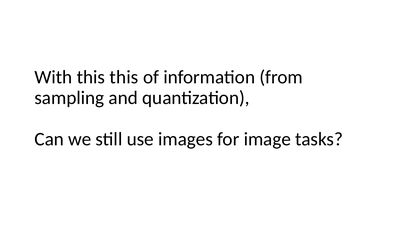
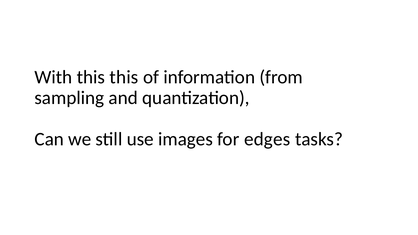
image: image -> edges (267, 139)
